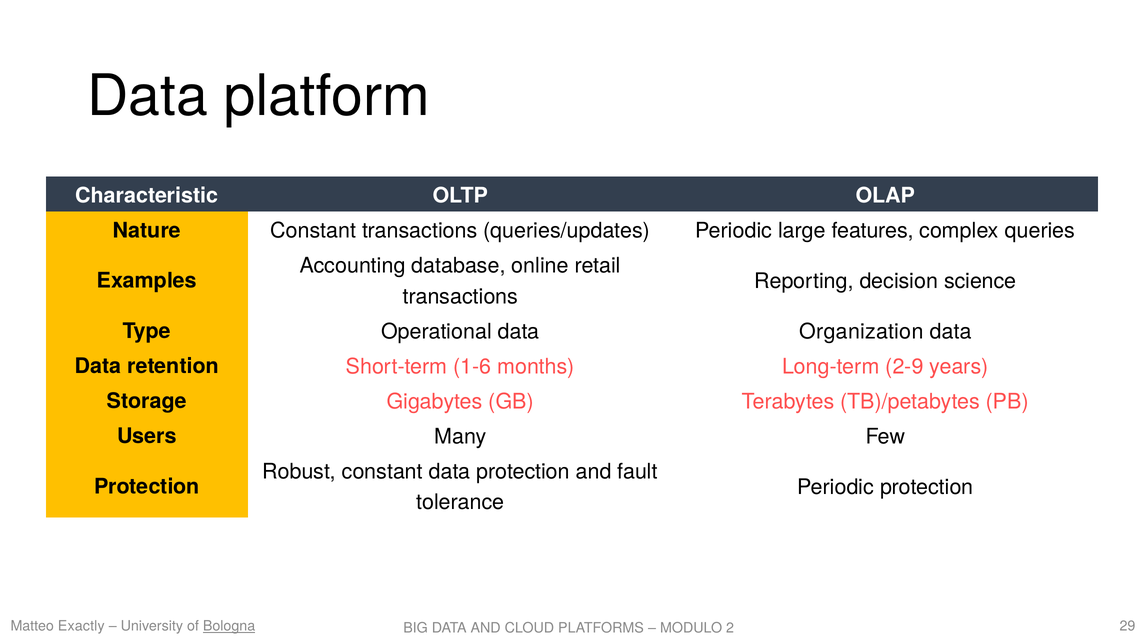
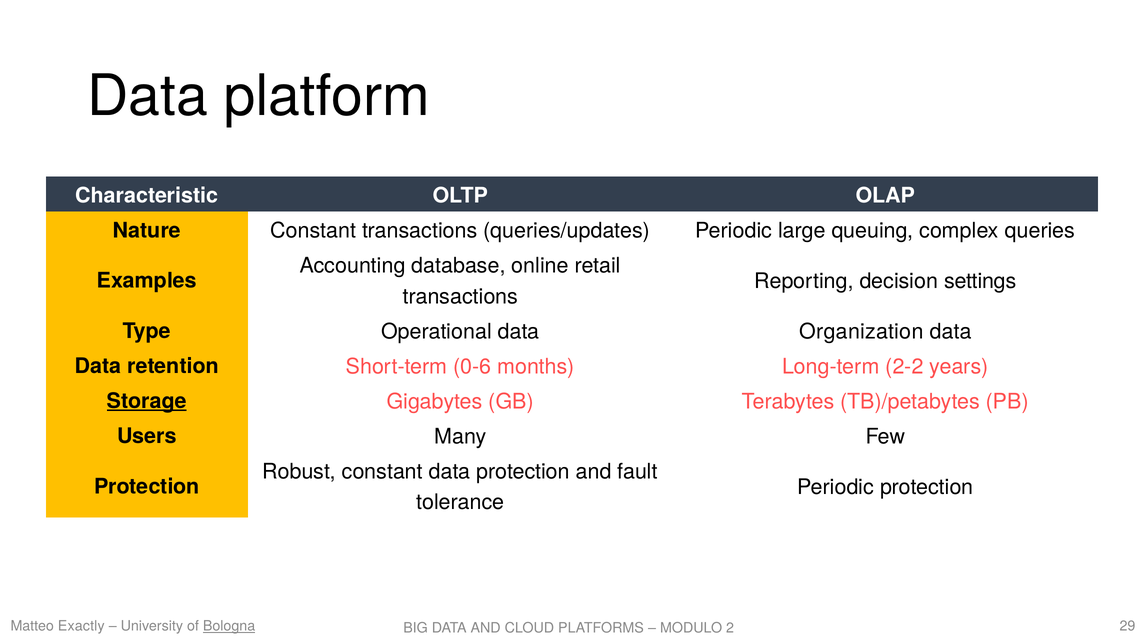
features: features -> queuing (872, 231)
science: science -> settings (980, 281)
1-6: 1-6 -> 0-6 (472, 366)
2-9: 2-9 -> 2-2 (904, 366)
Storage underline: none -> present (147, 401)
